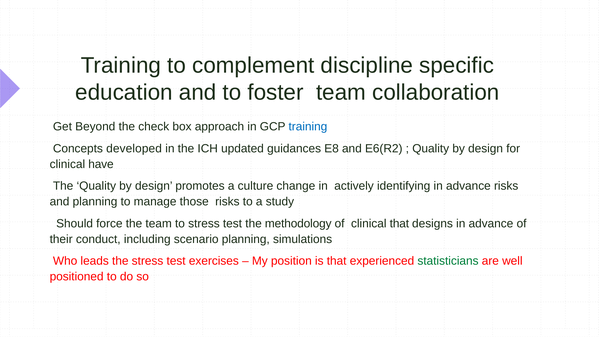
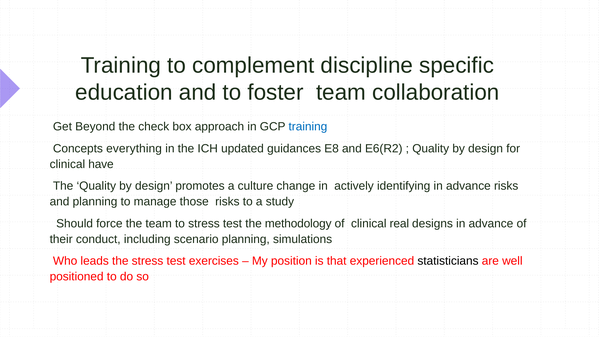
developed: developed -> everything (134, 148)
clinical that: that -> real (399, 223)
statisticians colour: green -> black (448, 261)
